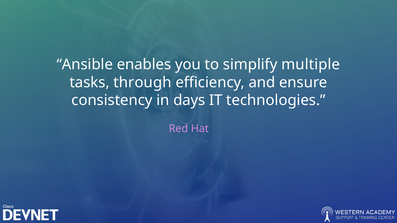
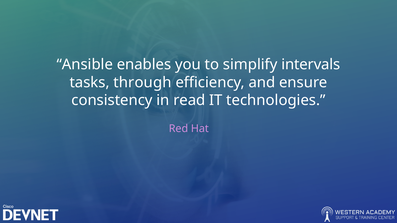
multiple: multiple -> intervals (311, 65)
days: days -> read (189, 100)
